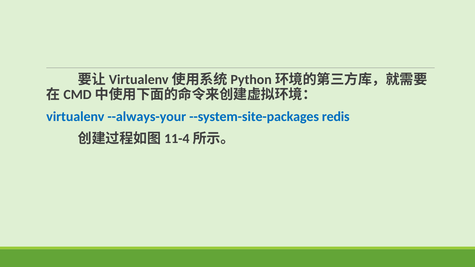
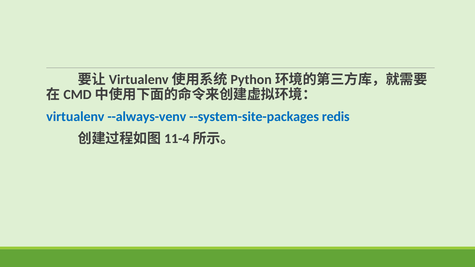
--always-your: --always-your -> --always-venv (147, 117)
